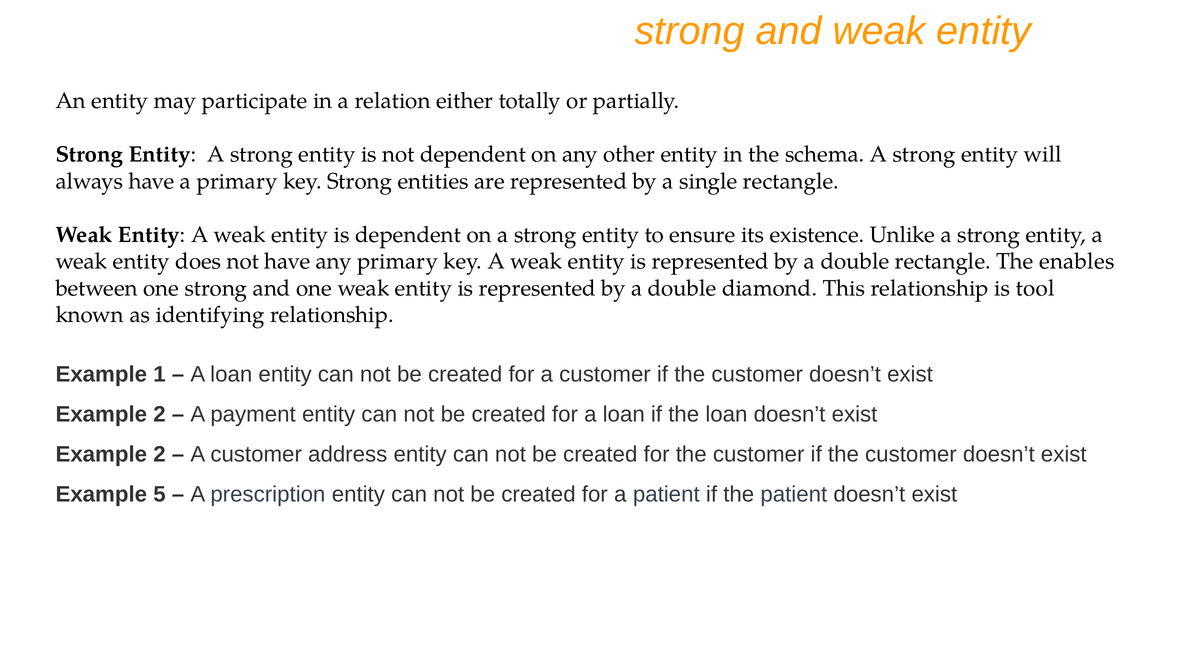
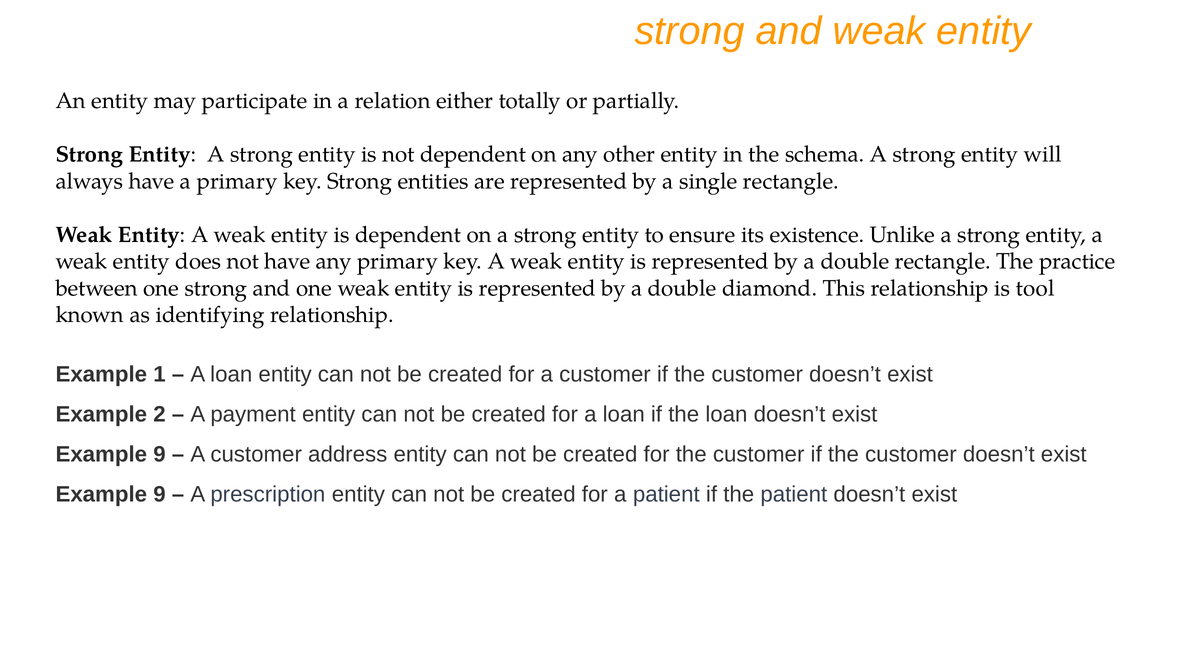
enables: enables -> practice (1077, 262)
2: 2 -> 9 (159, 454)
5: 5 -> 9 (159, 494)
